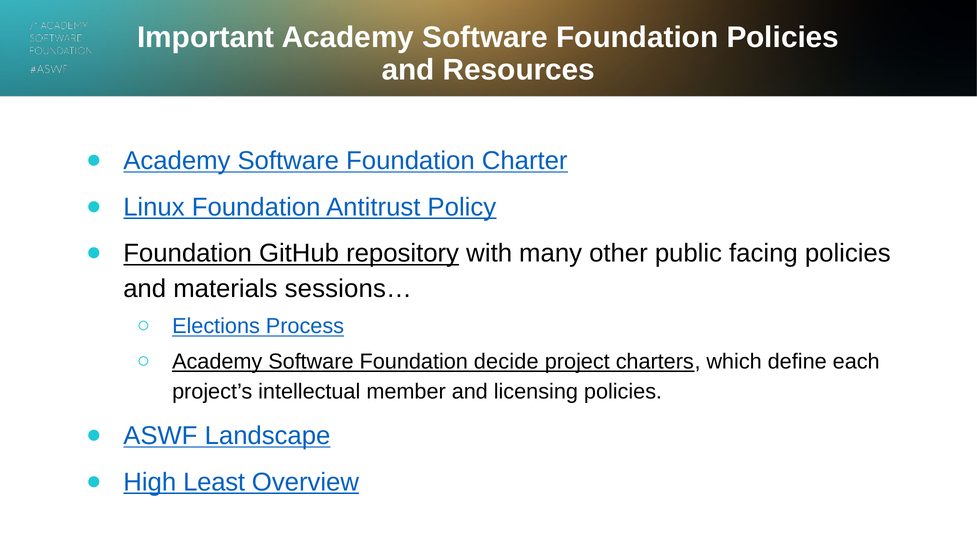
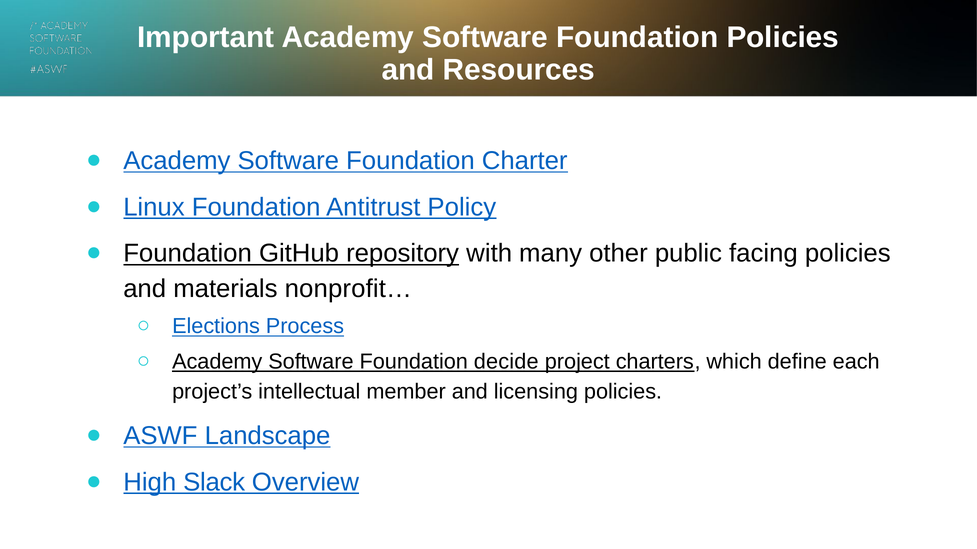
sessions…: sessions… -> nonprofit… (348, 289)
Least: Least -> Slack (214, 483)
